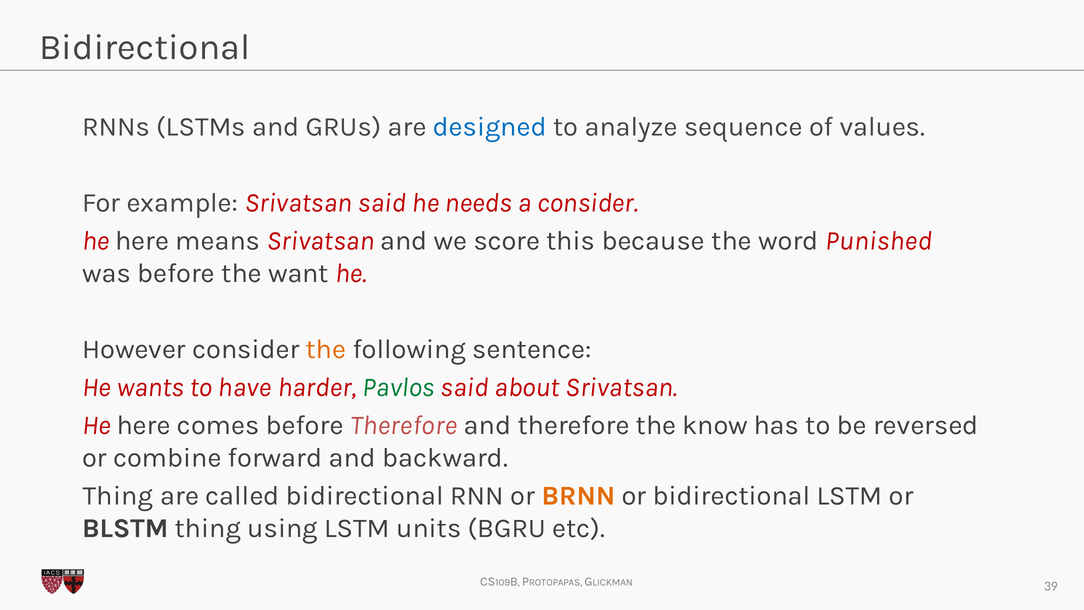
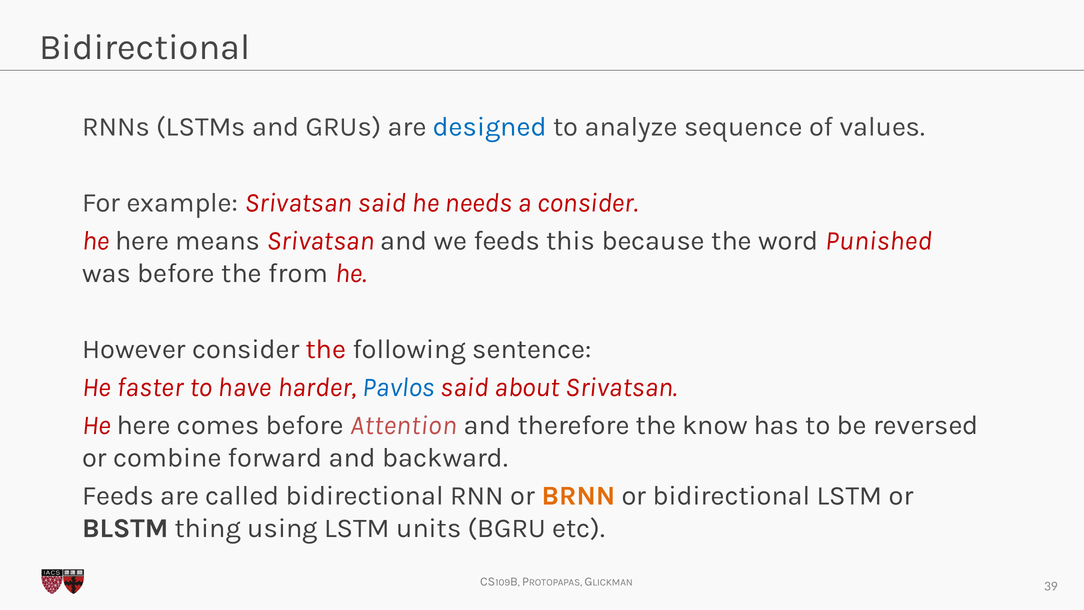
we score: score -> feeds (507, 241)
want: want -> from (298, 273)
the colour: orange -> red (326, 349)
wants: wants -> faster (150, 387)
Pavlos colour: green -> blue (399, 387)
before Therefore: Therefore -> Attention (404, 425)
Thing: Thing -> Feeds (118, 495)
